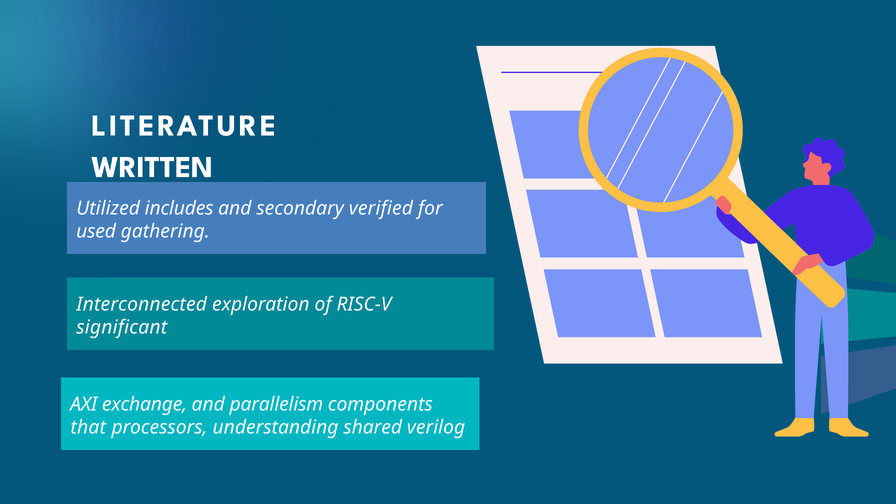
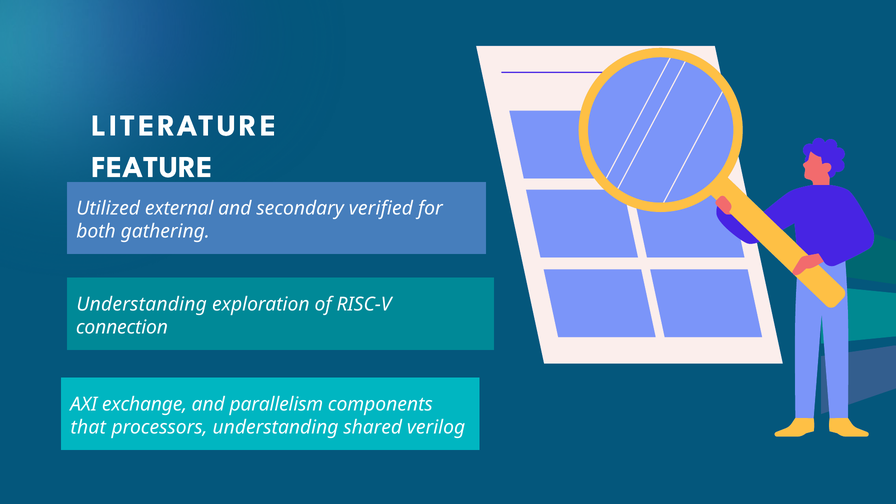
WRITTEN: WRITTEN -> FEATURE (152, 167)
includes: includes -> external (179, 209)
used: used -> both (96, 231)
Interconnected: Interconnected -> Understanding (142, 304)
significant: significant -> connection (122, 327)
